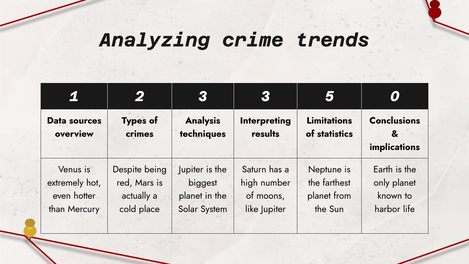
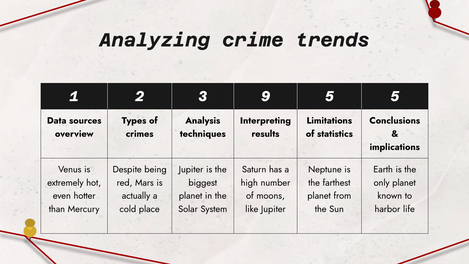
3 3: 3 -> 9 (266, 96)
5 0: 0 -> 5 (395, 96)
